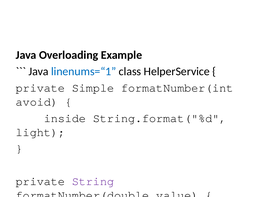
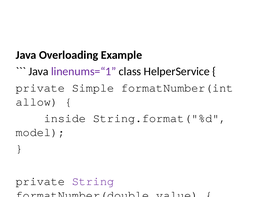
linenums=“1 colour: blue -> purple (84, 72)
avoid: avoid -> allow (37, 102)
light: light -> model (40, 132)
